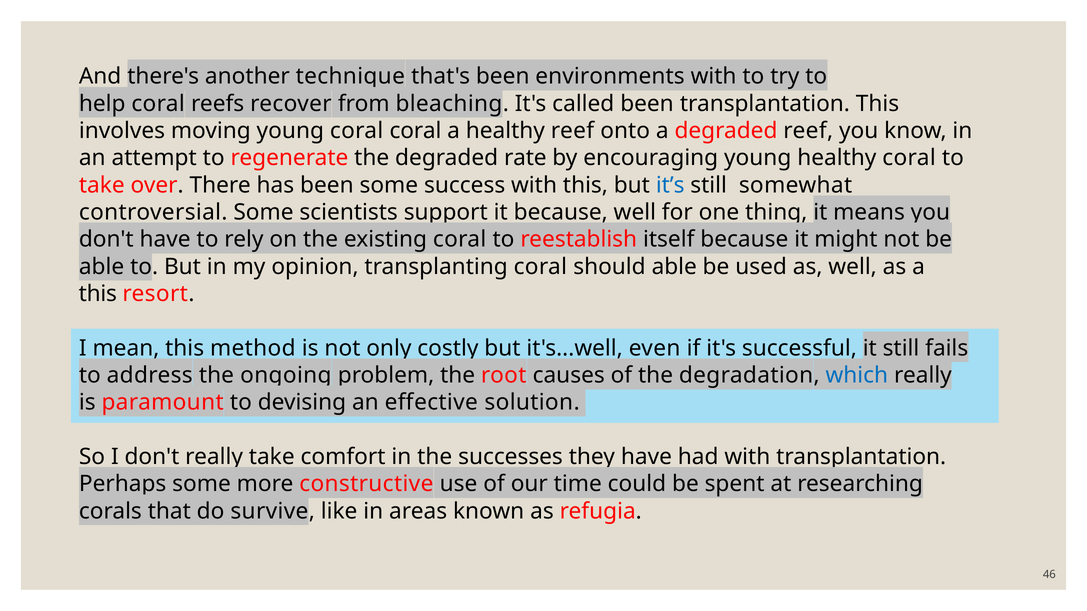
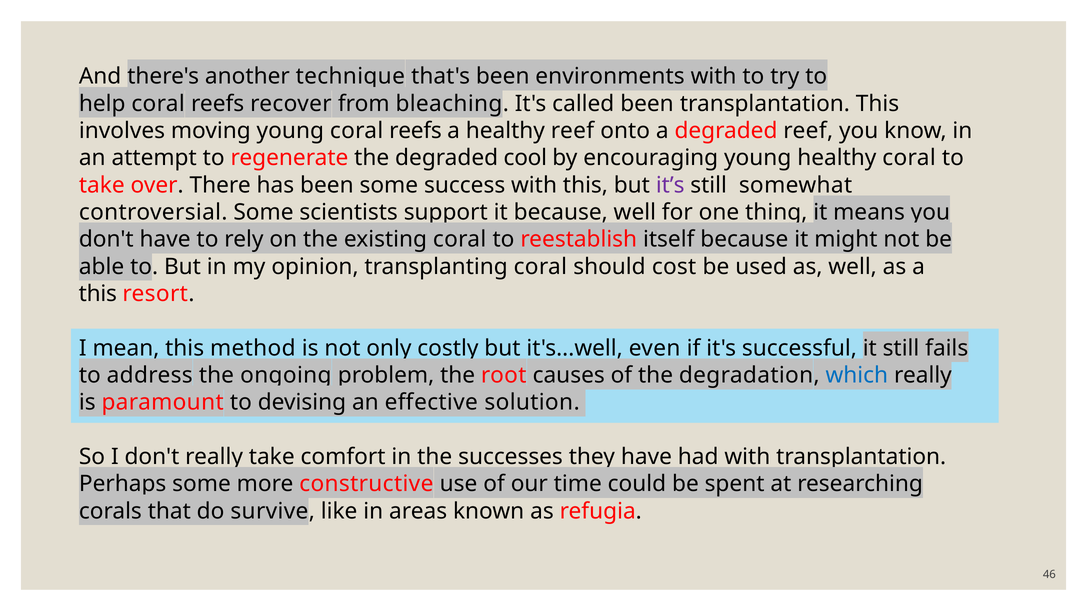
young coral coral: coral -> reefs (415, 131)
rate: rate -> cool (525, 158)
it’s colour: blue -> purple (670, 185)
should able: able -> cost (674, 267)
